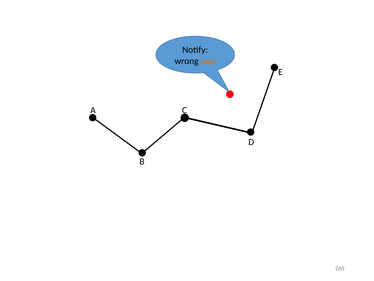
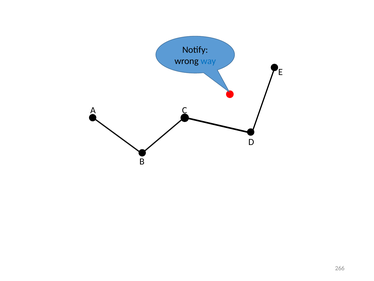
way colour: orange -> blue (208, 61)
